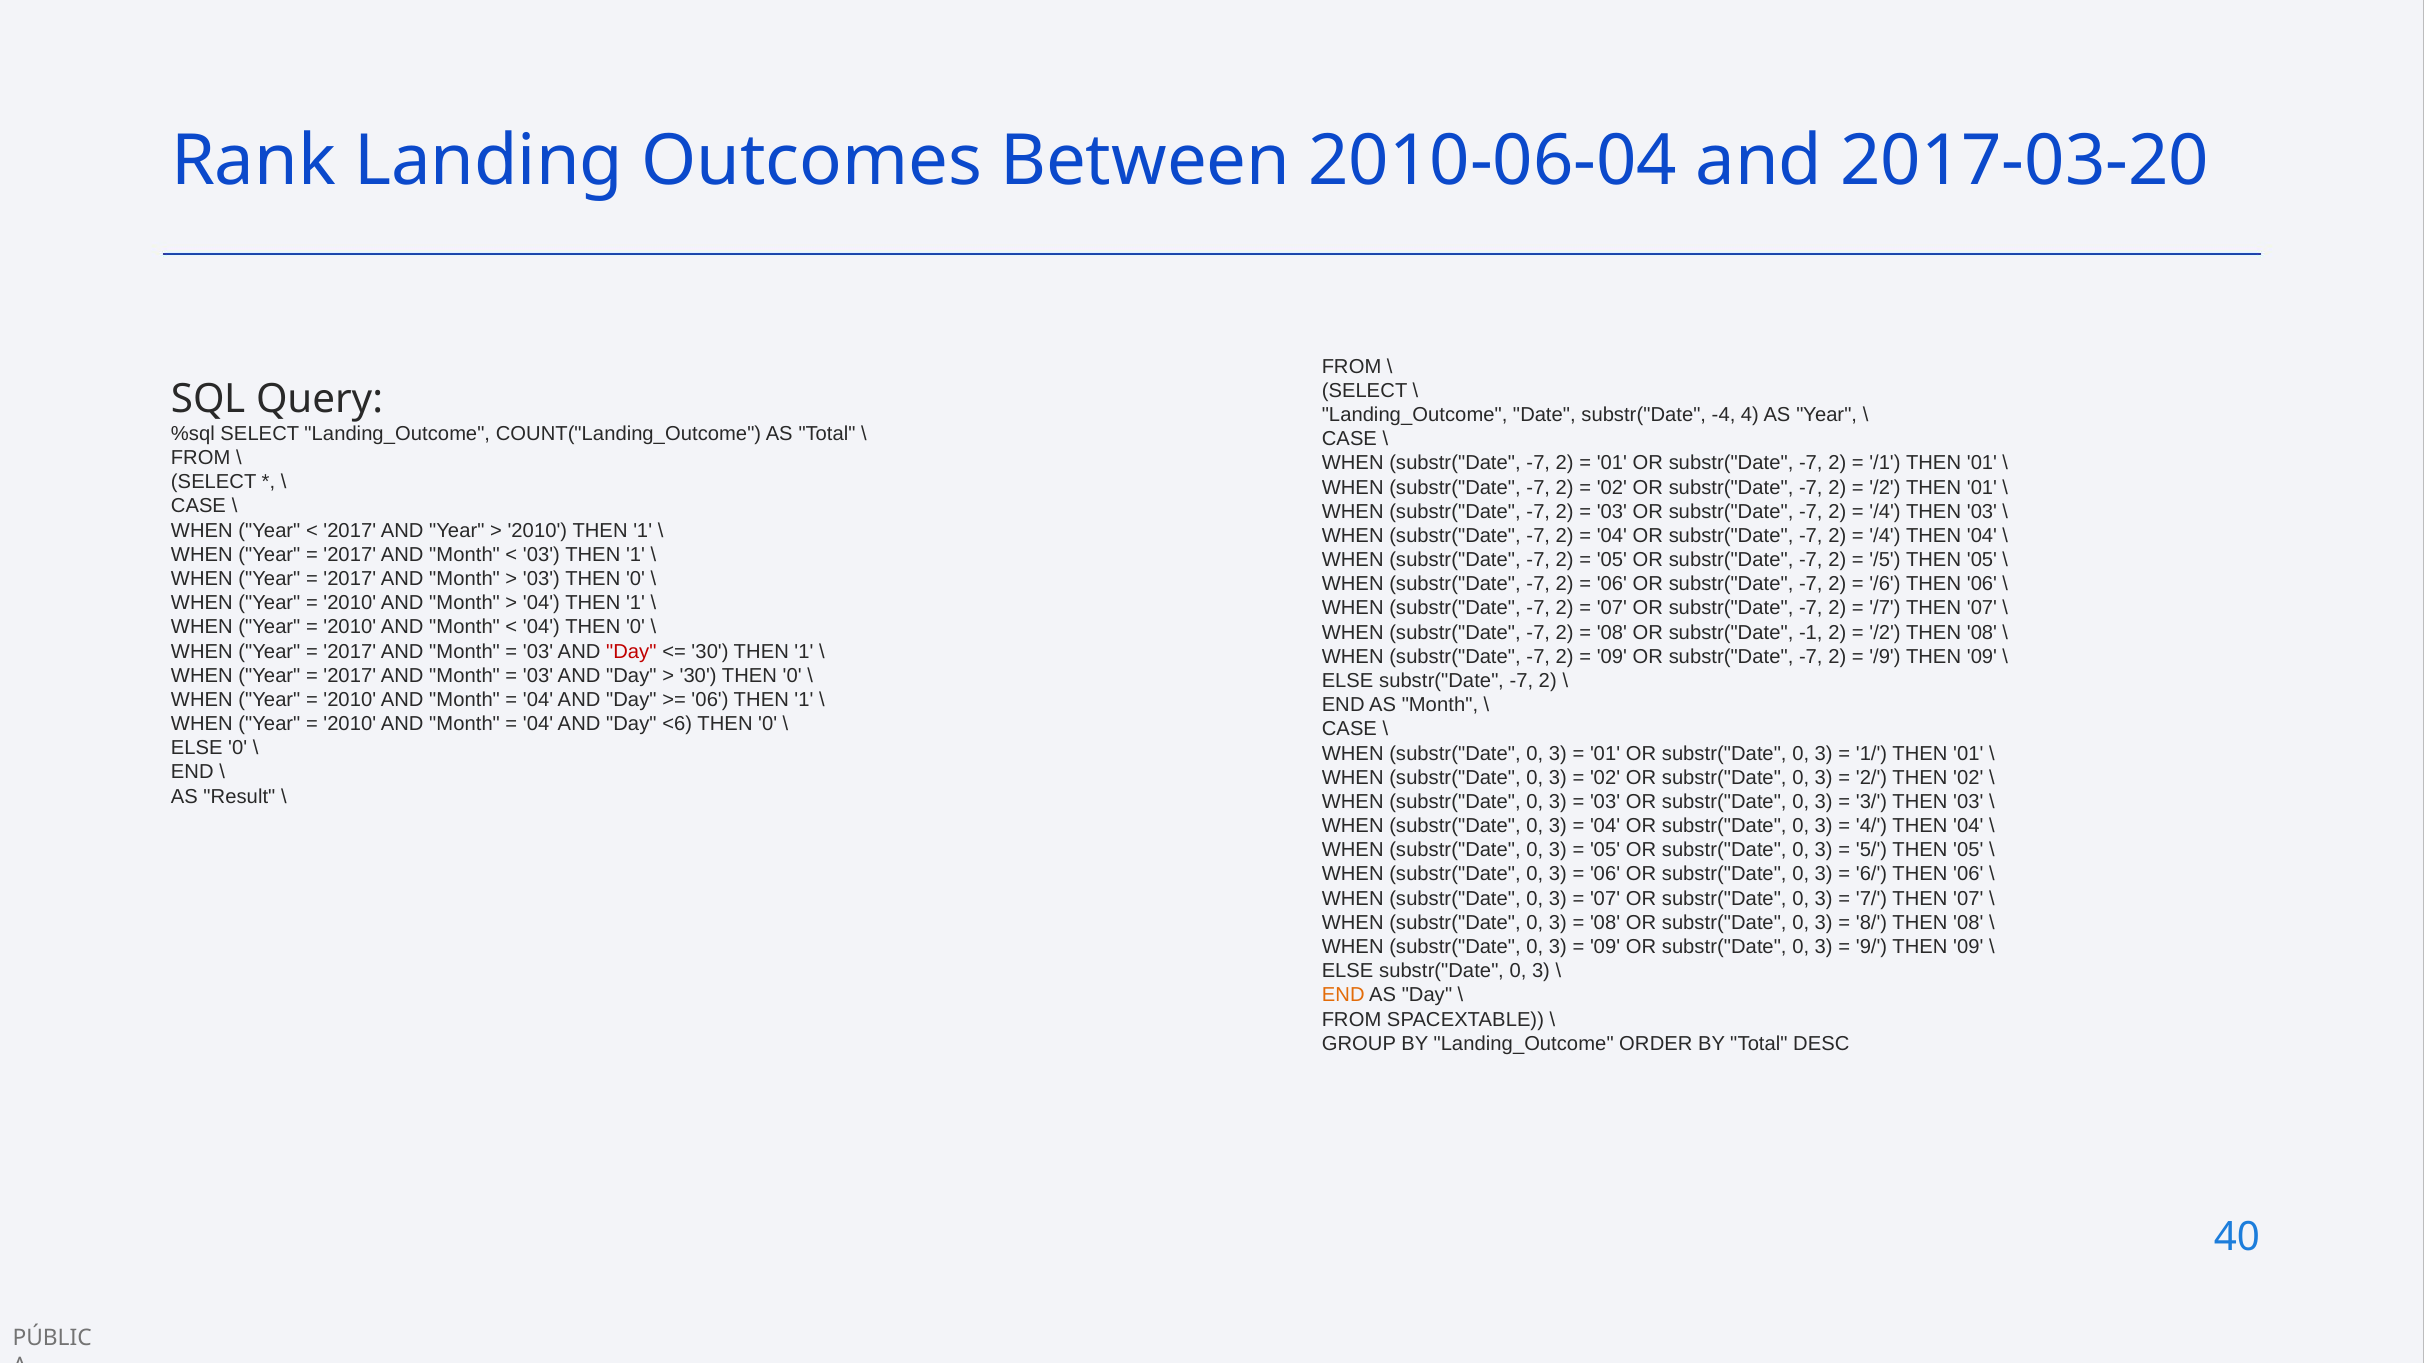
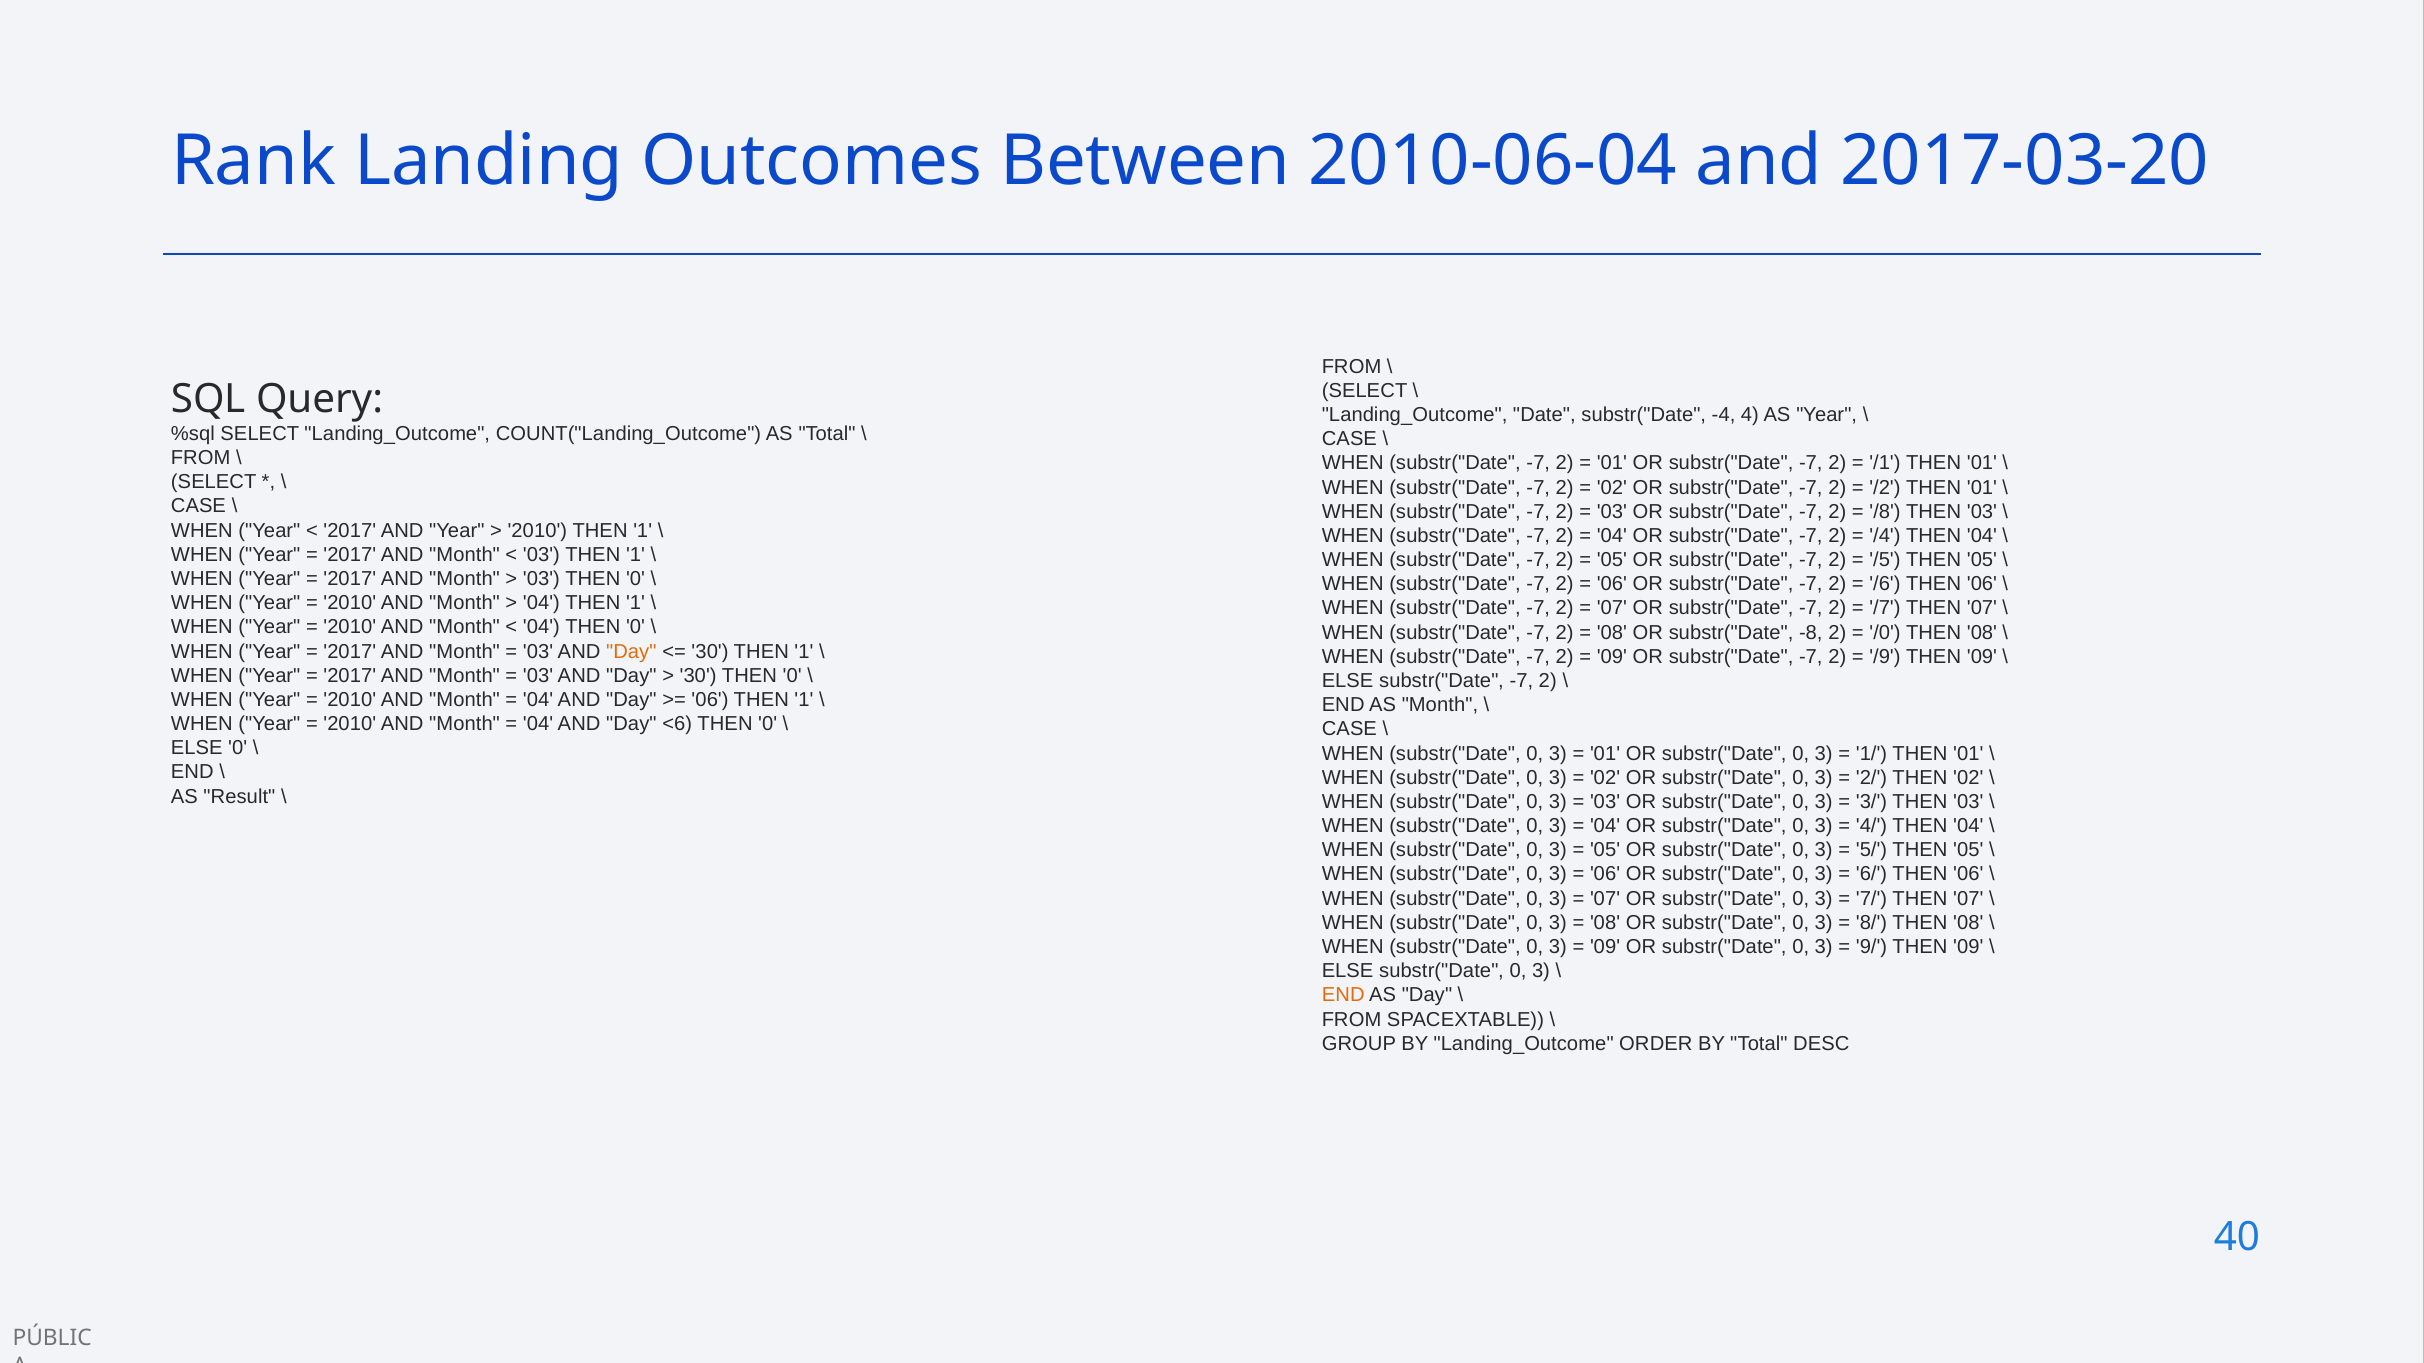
/4: /4 -> /8 (1885, 512)
-1: -1 -> -8 (1811, 633)
/2: /2 -> /0 (1885, 633)
Day colour: red -> orange (631, 652)
